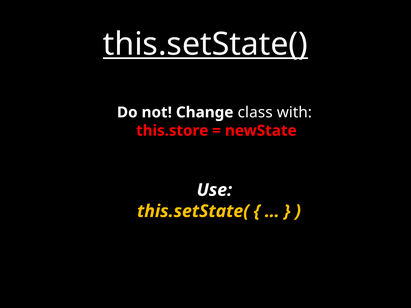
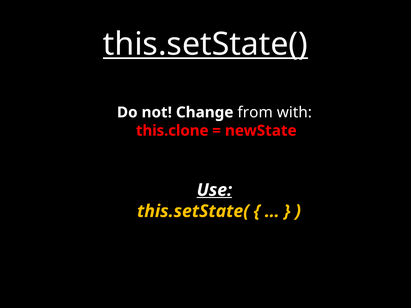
class: class -> from (255, 112)
this.store: this.store -> this.clone (172, 131)
Use underline: none -> present (214, 190)
